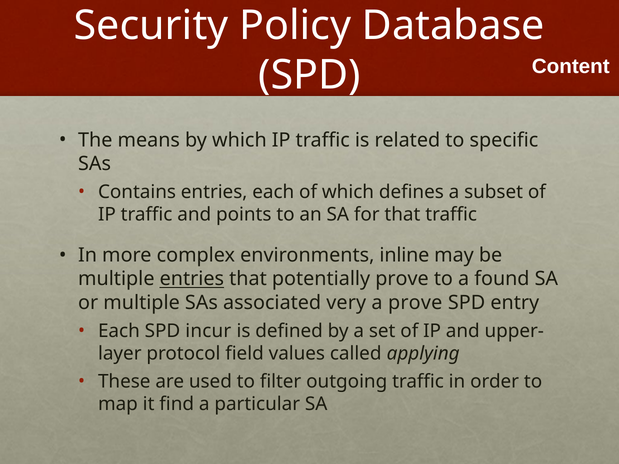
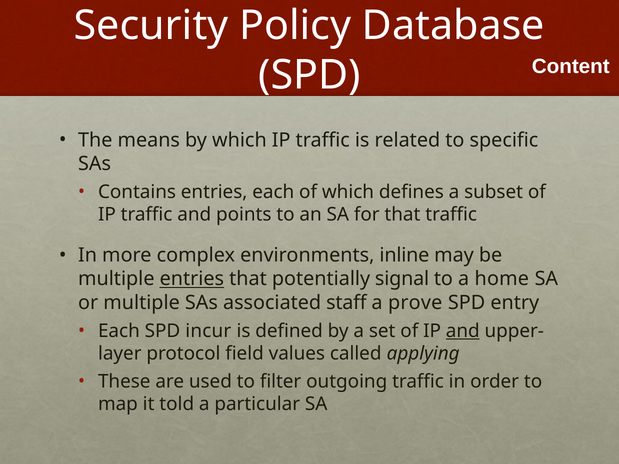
potentially prove: prove -> signal (402, 279)
found: found -> home (502, 279)
very: very -> staff (346, 303)
and underline: none -> present (463, 331)
find: find -> told (177, 404)
